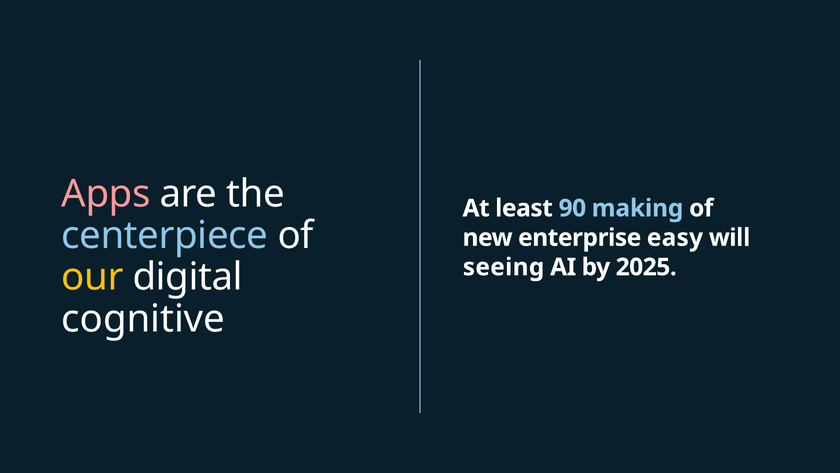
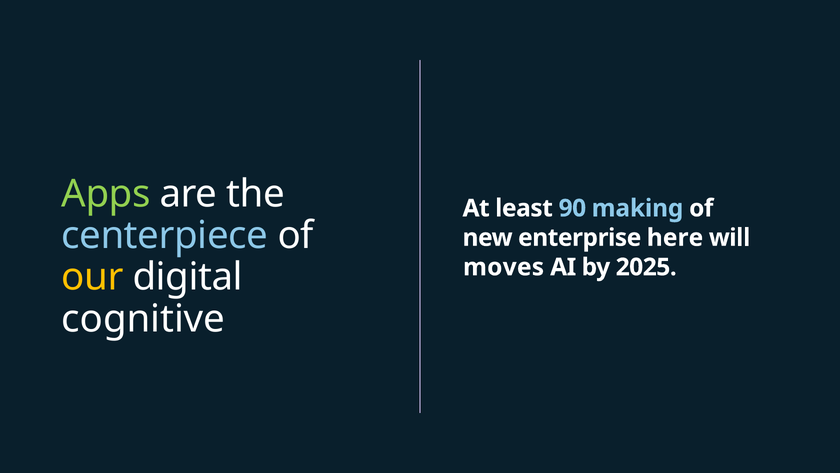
Apps colour: pink -> light green (106, 194)
easy: easy -> here (675, 237)
seeing: seeing -> moves (504, 267)
